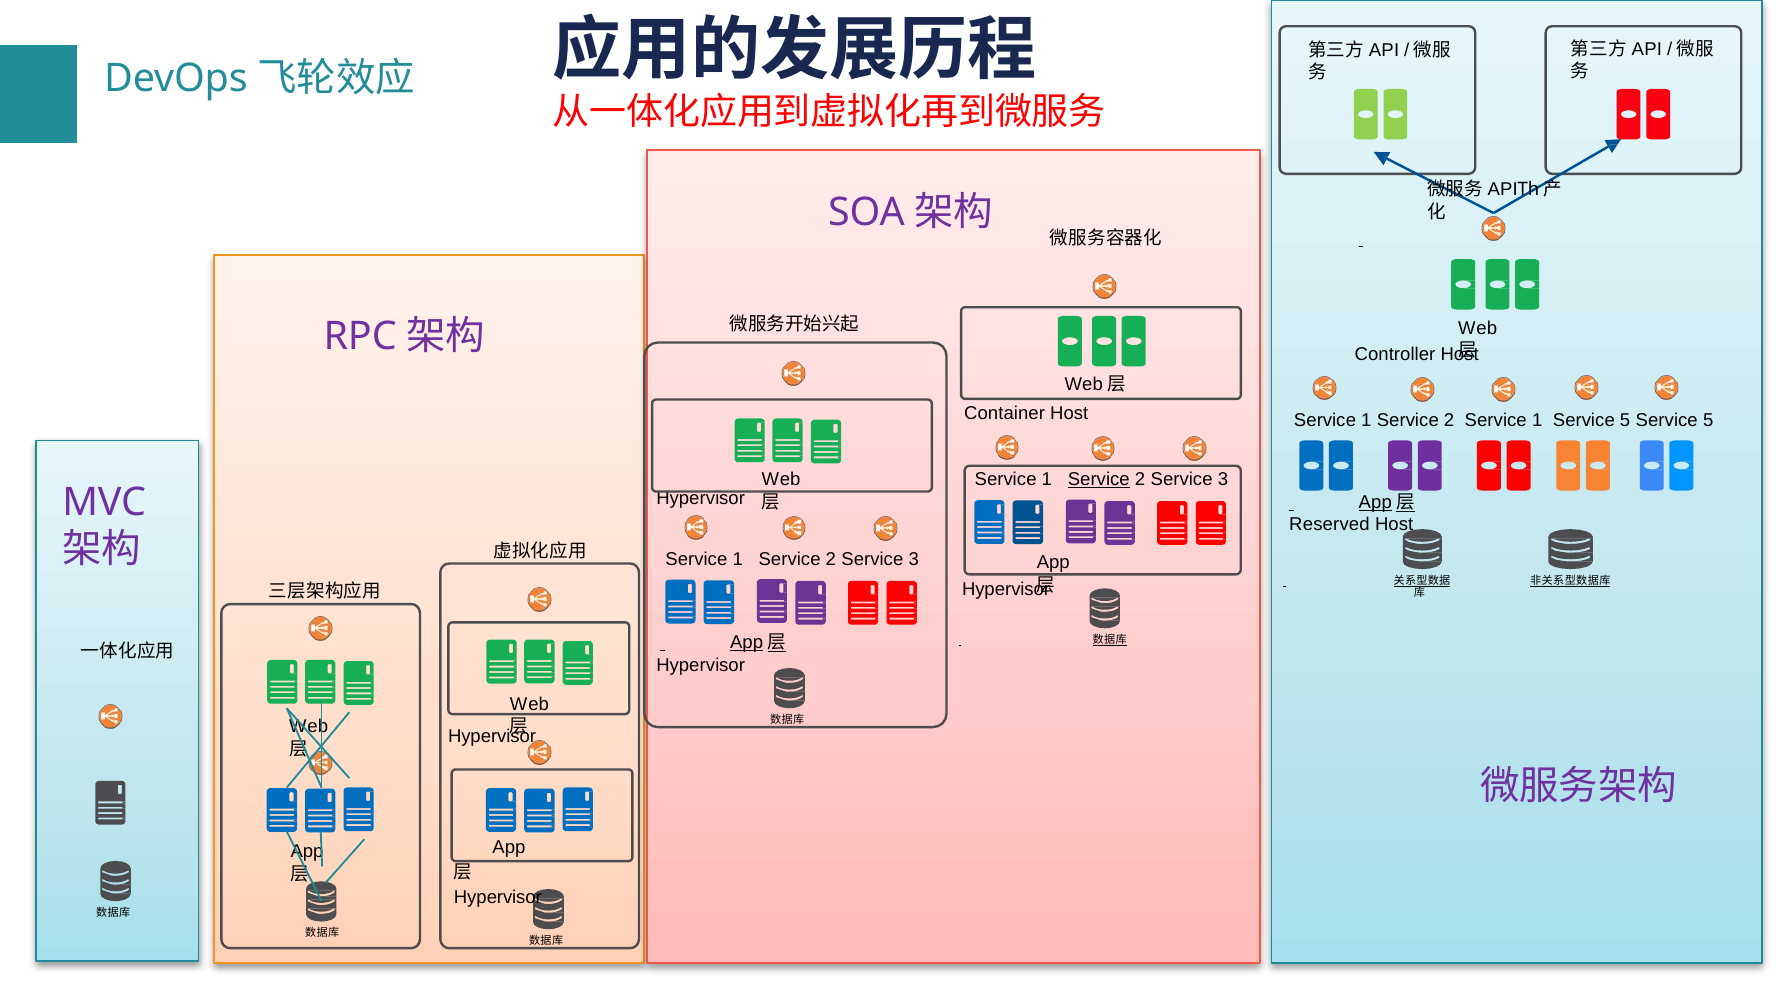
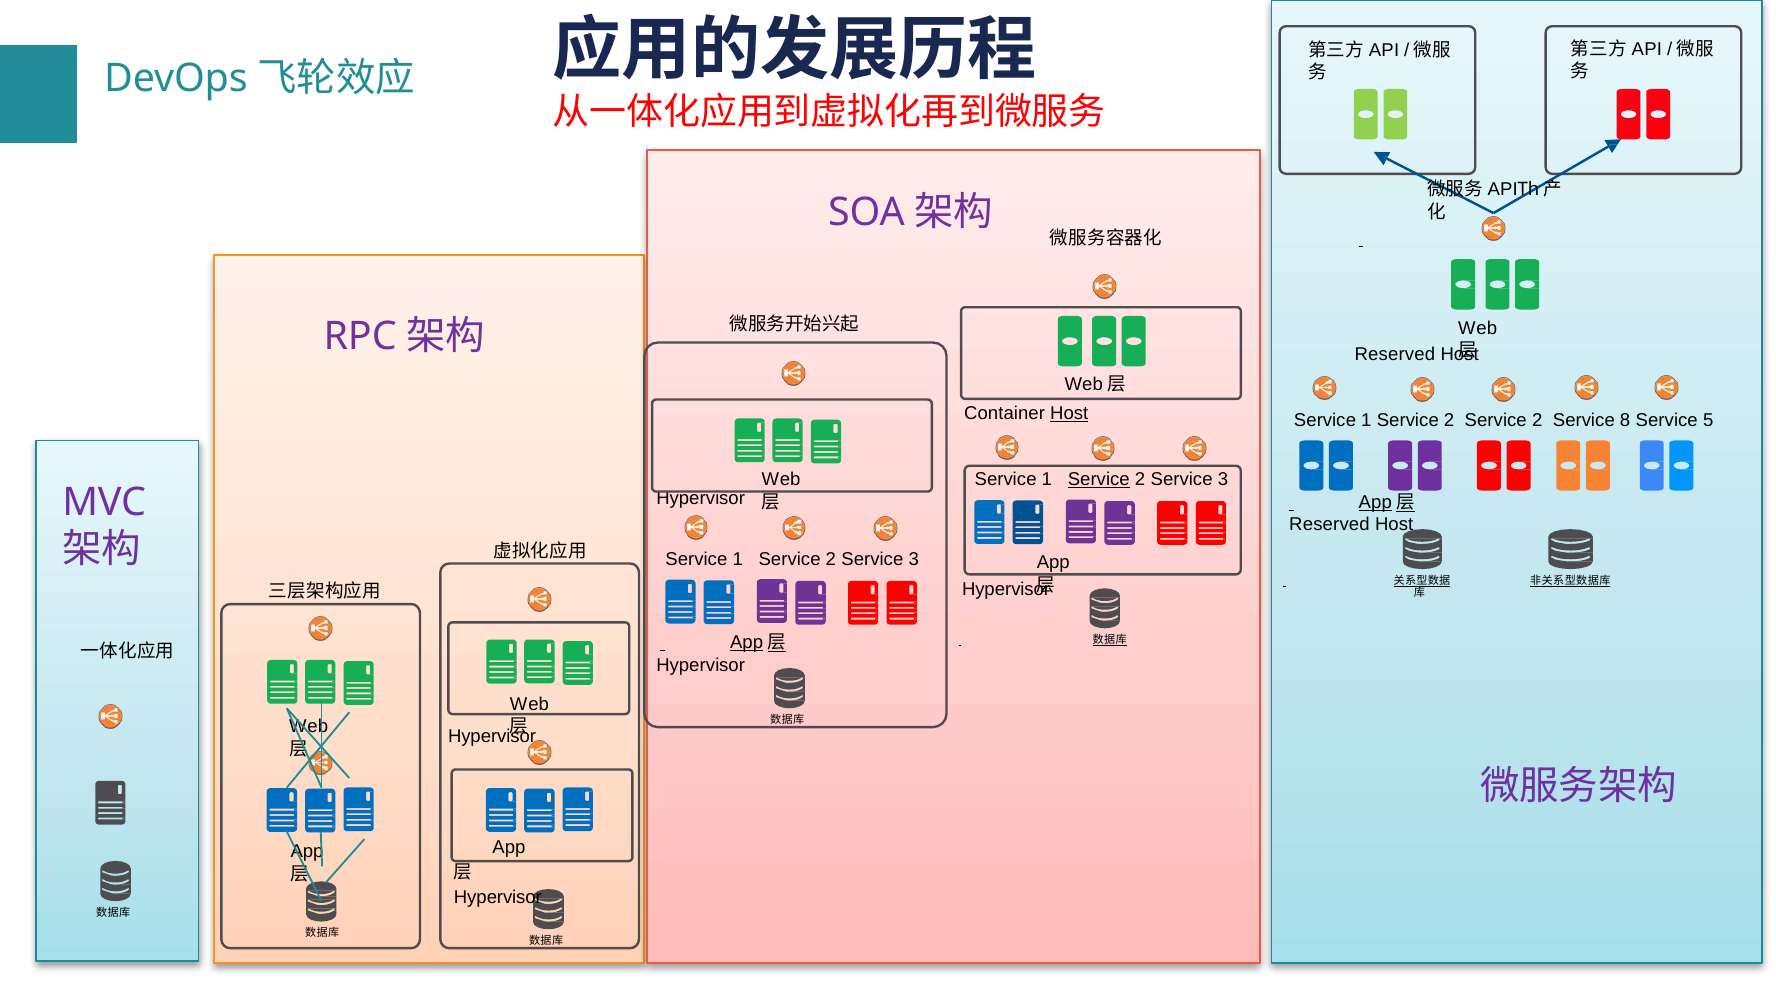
Controller: Controller -> Reserved (1395, 354)
Host underline: none -> present (1069, 413)
2 Service 1: 1 -> 2 (1537, 421)
5: 5 -> 8 (1625, 421)
